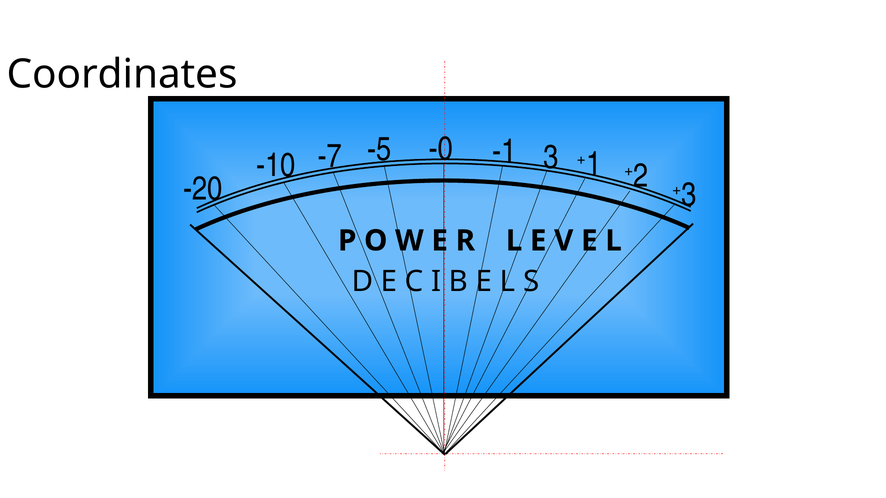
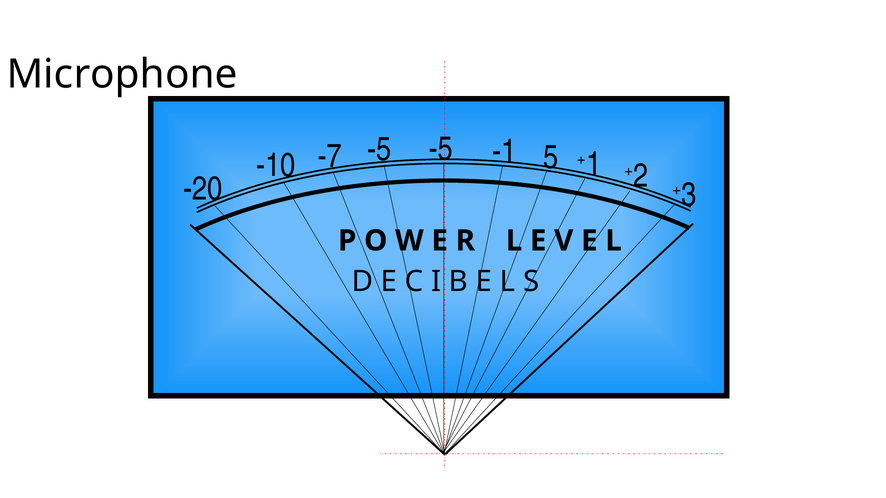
Coordinates: Coordinates -> Microphone (122, 74)
-5 -0: -0 -> -5 (441, 149)
3: 3 -> 5 (551, 157)
